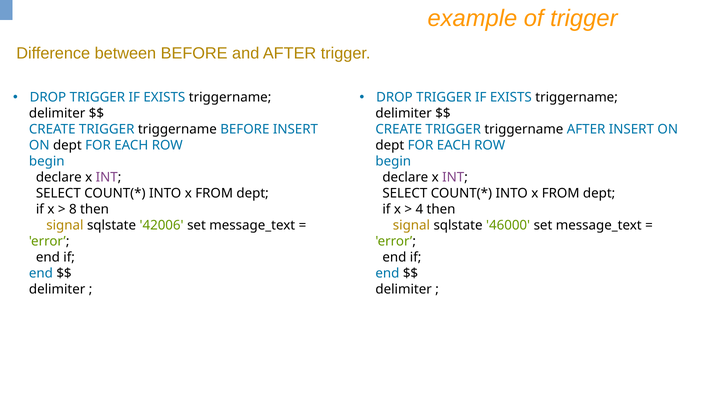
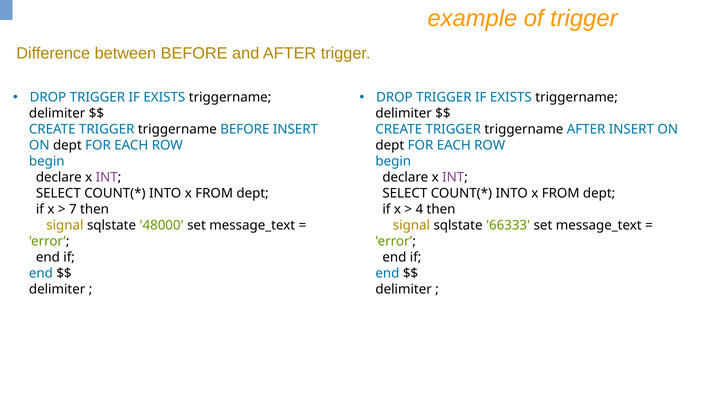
8: 8 -> 7 (73, 210)
42006: 42006 -> 48000 (162, 226)
46000: 46000 -> 66333 (508, 226)
